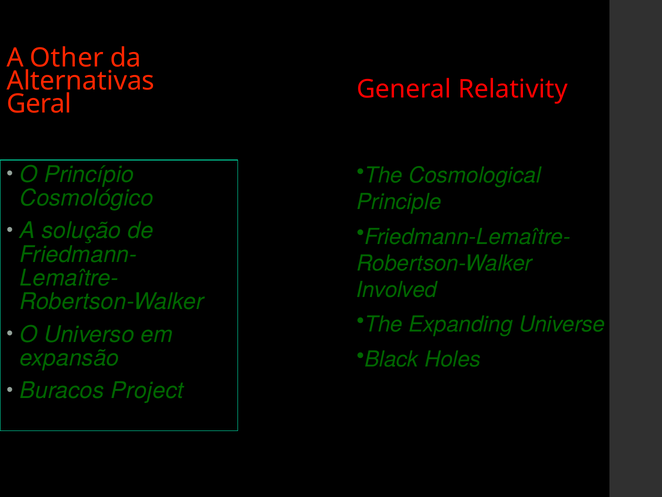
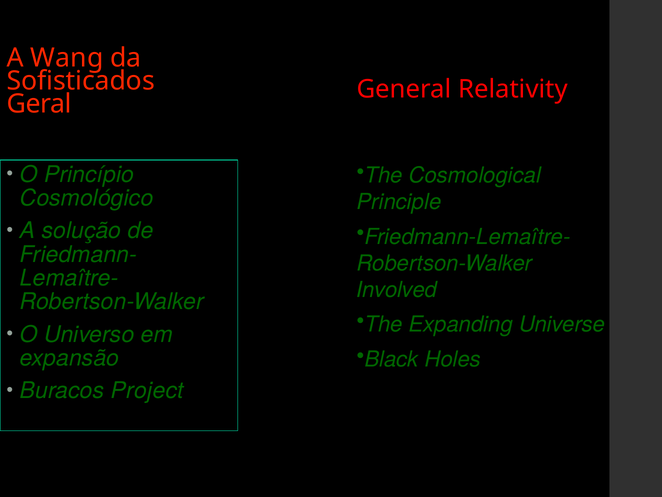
Other: Other -> Wang (67, 58)
Alternativas: Alternativas -> Sofisticados (81, 81)
